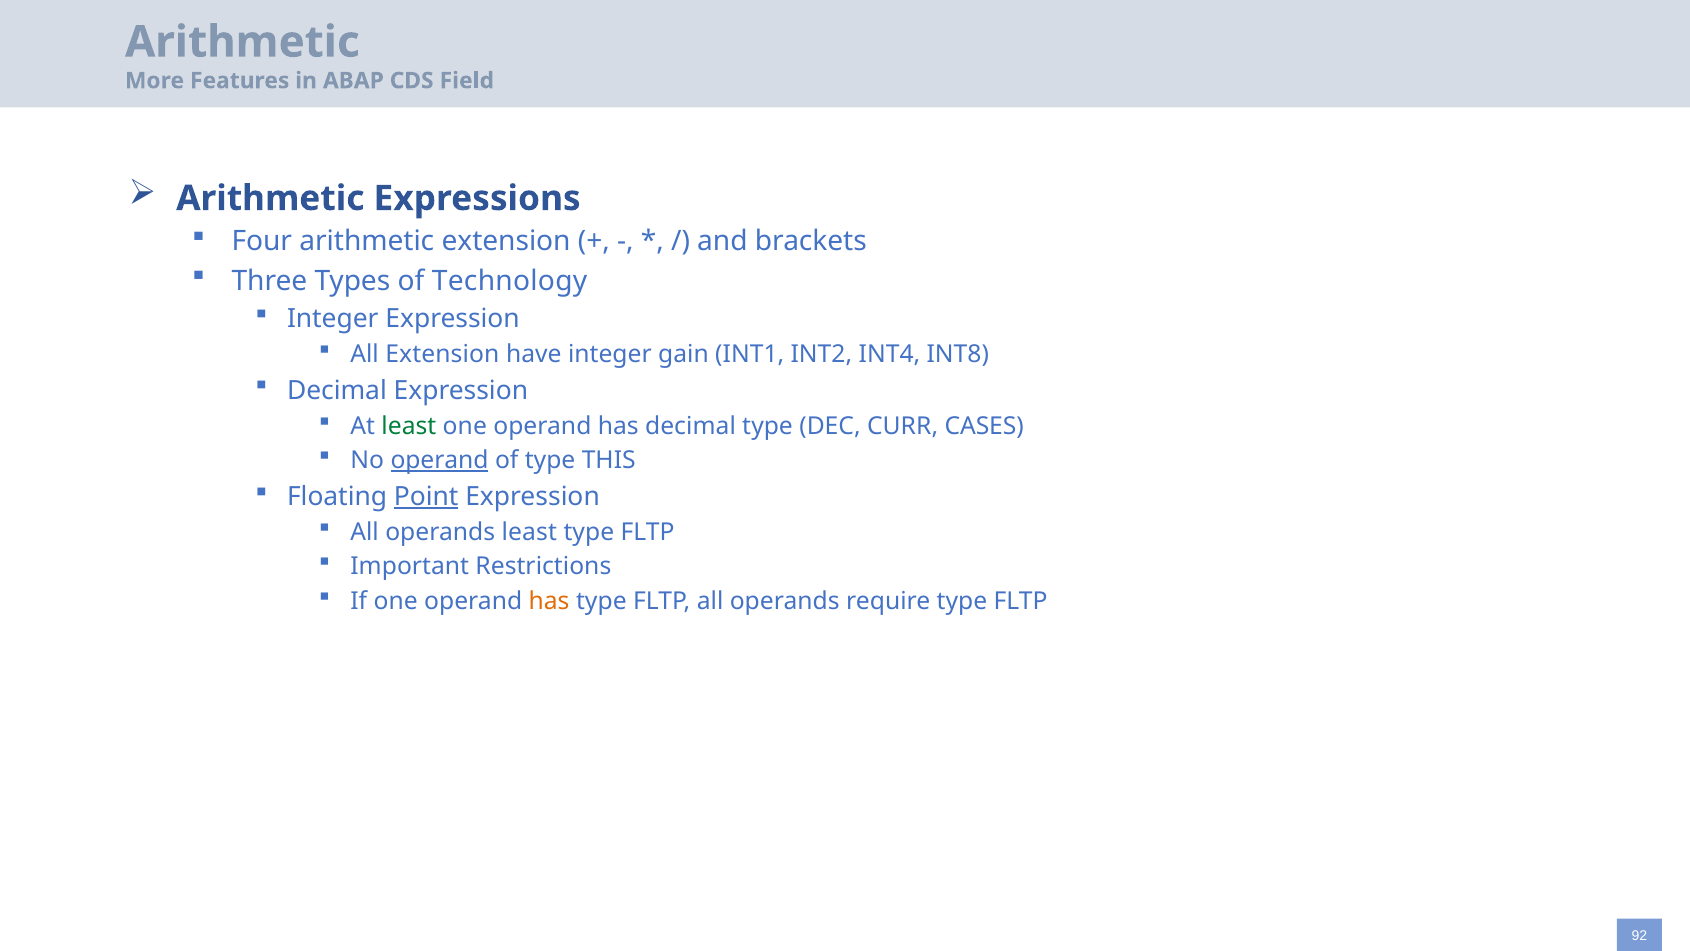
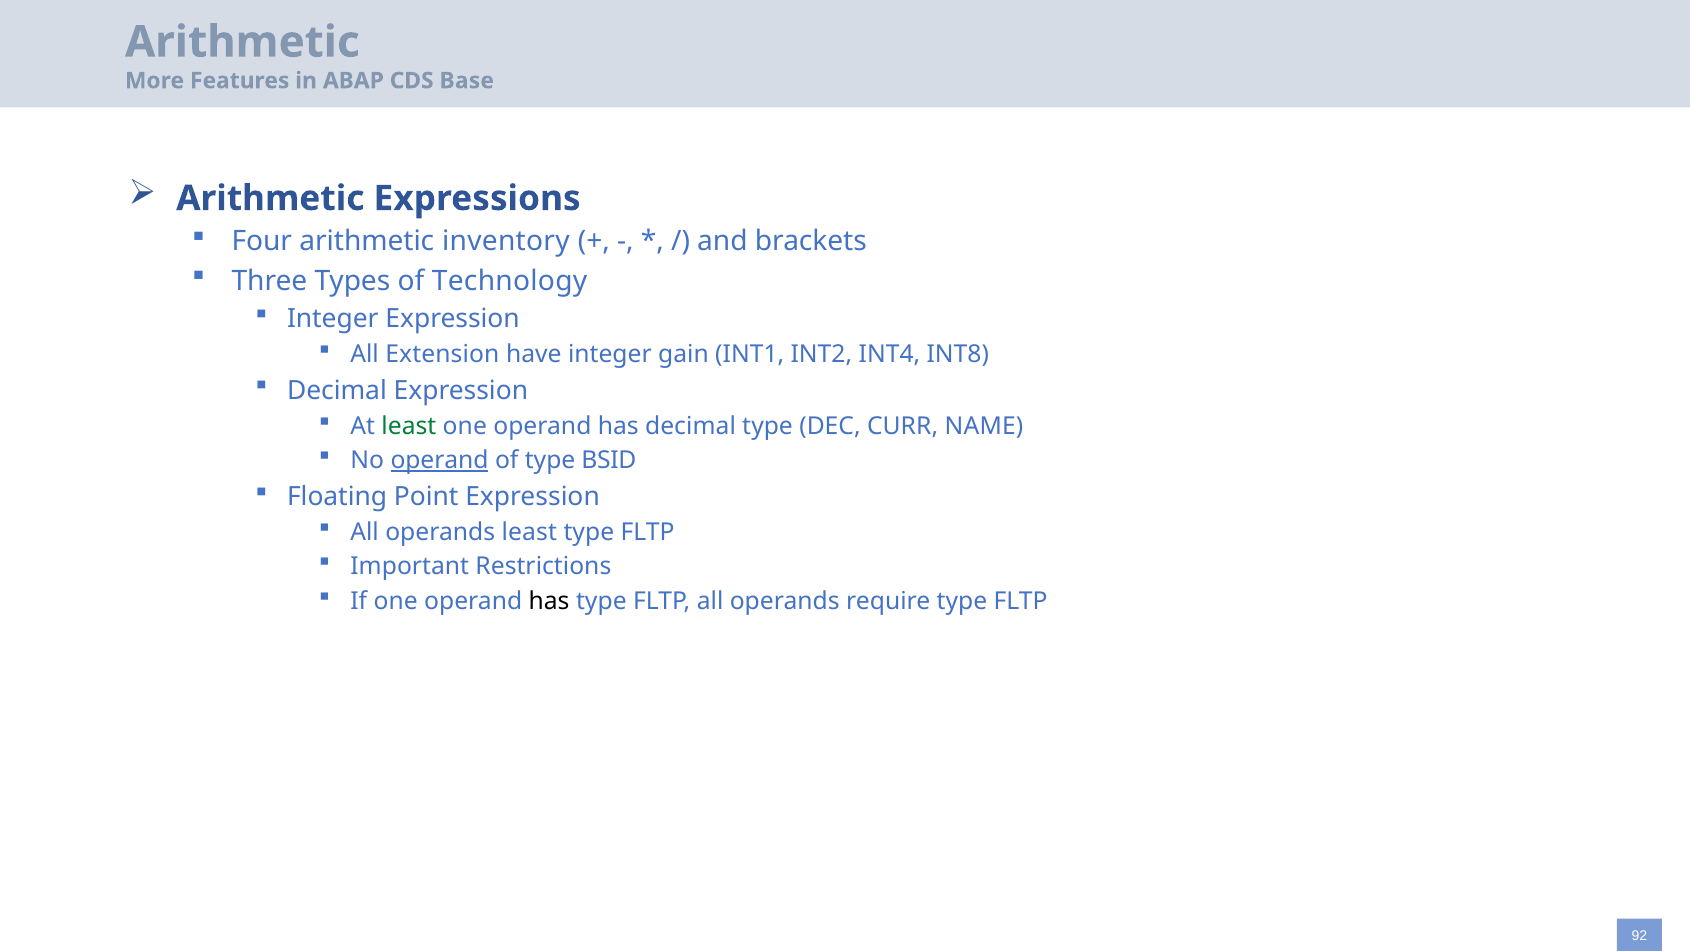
Field: Field -> Base (467, 81)
arithmetic extension: extension -> inventory (506, 241)
CASES: CASES -> NAME (984, 426)
THIS: THIS -> BSID (609, 460)
Point underline: present -> none (426, 496)
has colour: orange -> black (549, 601)
